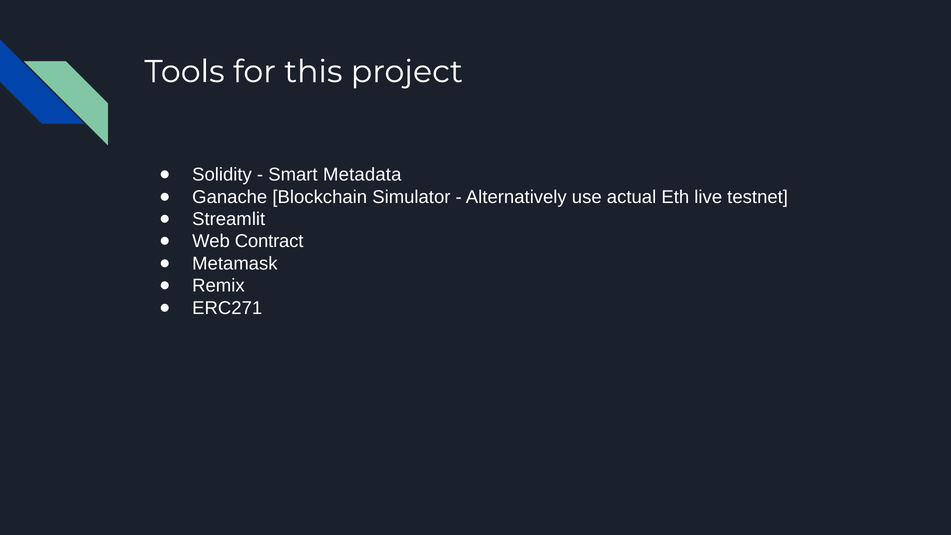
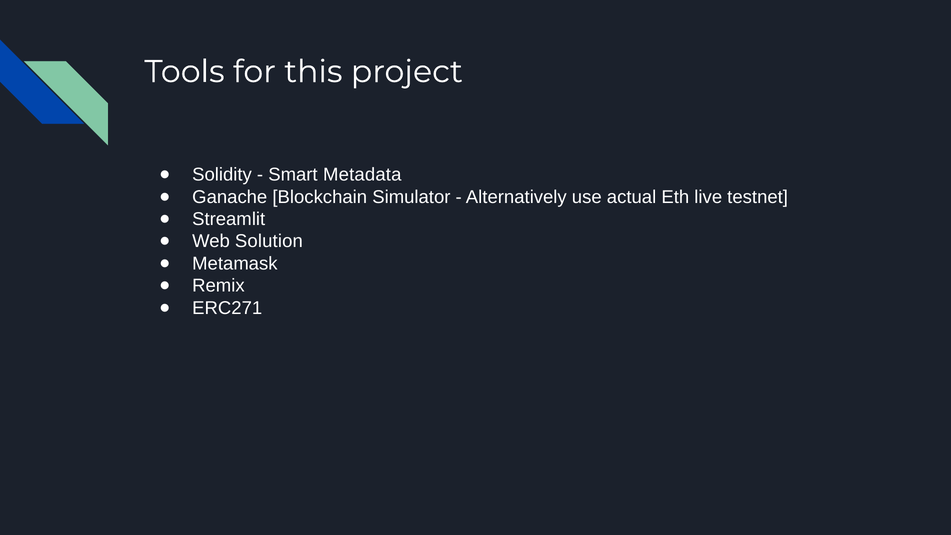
Contract: Contract -> Solution (269, 241)
